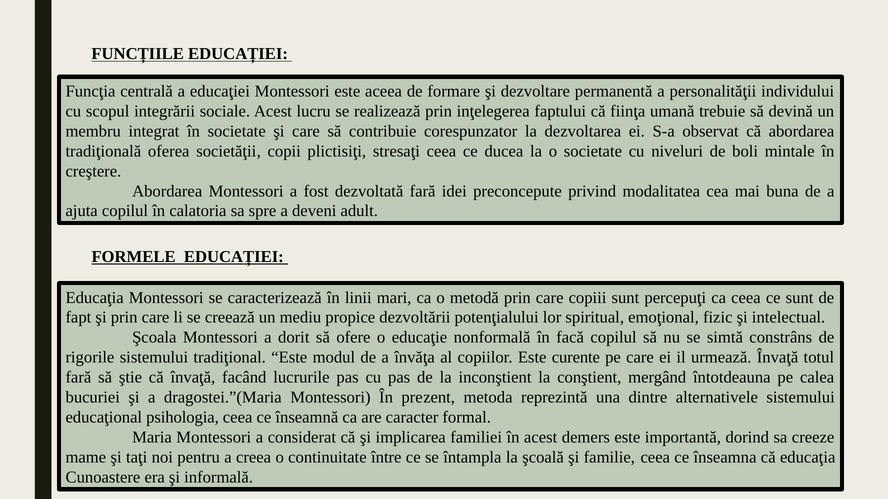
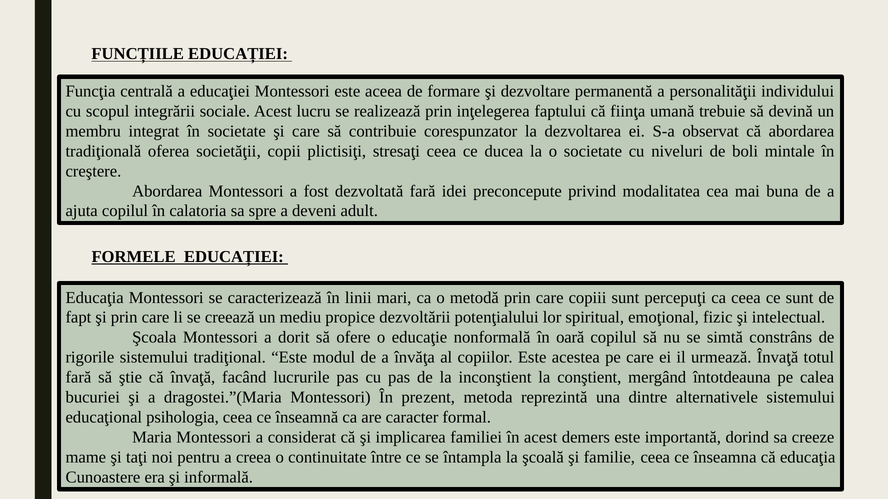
facă: facă -> oară (570, 338)
curente: curente -> acestea (576, 358)
